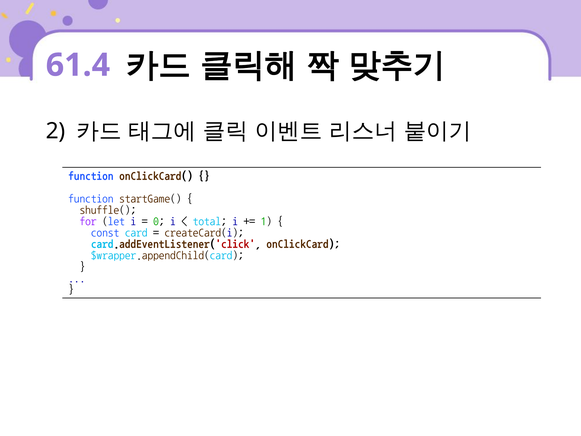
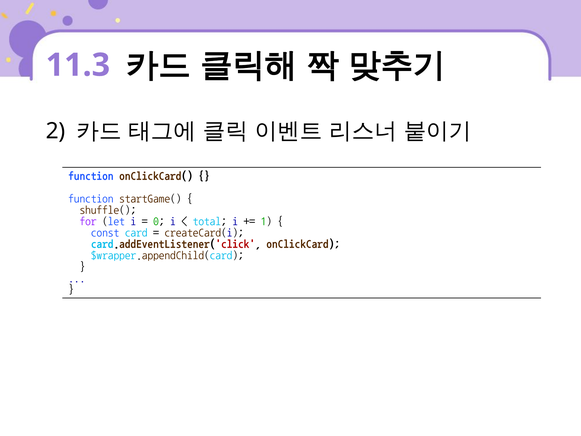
61.4: 61.4 -> 11.3 (78, 65)
